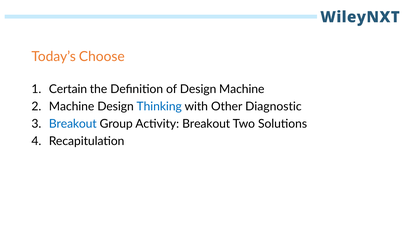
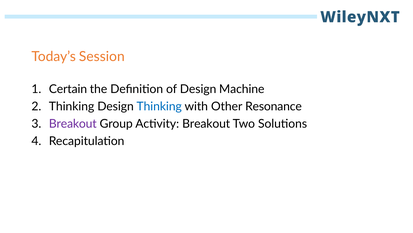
Choose: Choose -> Session (102, 57)
Machine: Machine -> Thinking (72, 106)
Diagnostic: Diagnostic -> Resonance (273, 106)
Breakout colour: blue -> purple (73, 123)
